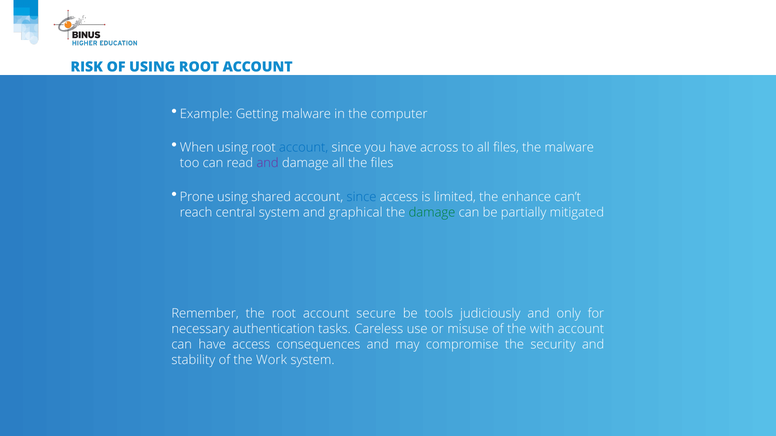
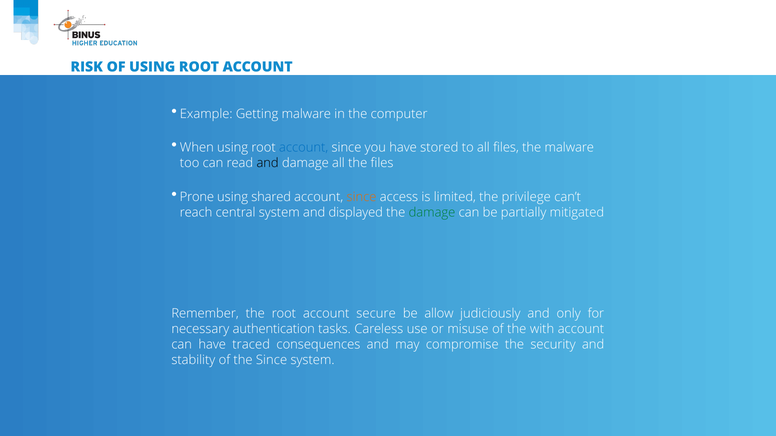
across: across -> stored (439, 148)
and colour: purple -> black (268, 163)
since colour: blue -> orange (362, 197)
enhance: enhance -> privilege (526, 197)
graphical: graphical -> displayed (356, 213)
tools: tools -> allow (439, 314)
have access: access -> traced (251, 345)
the Work: Work -> Since (272, 360)
